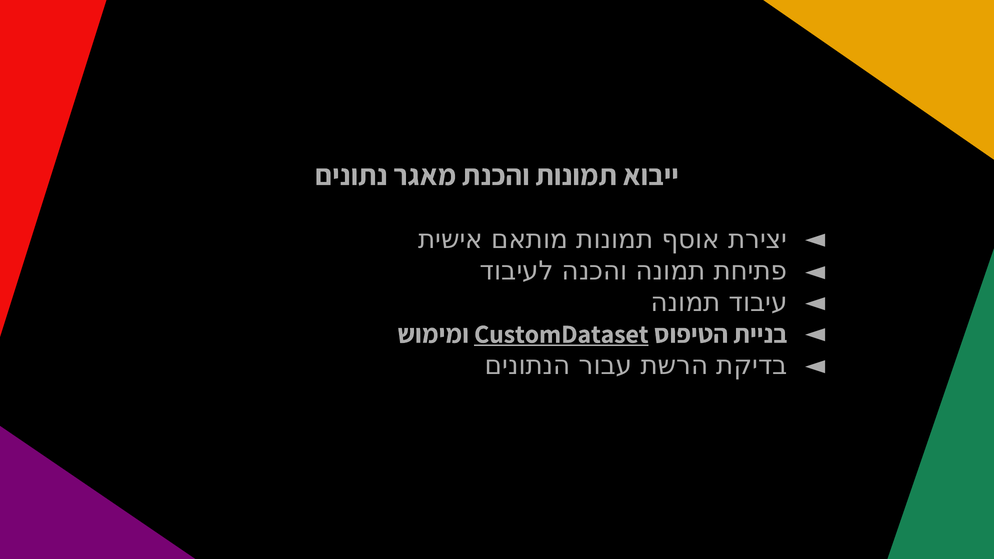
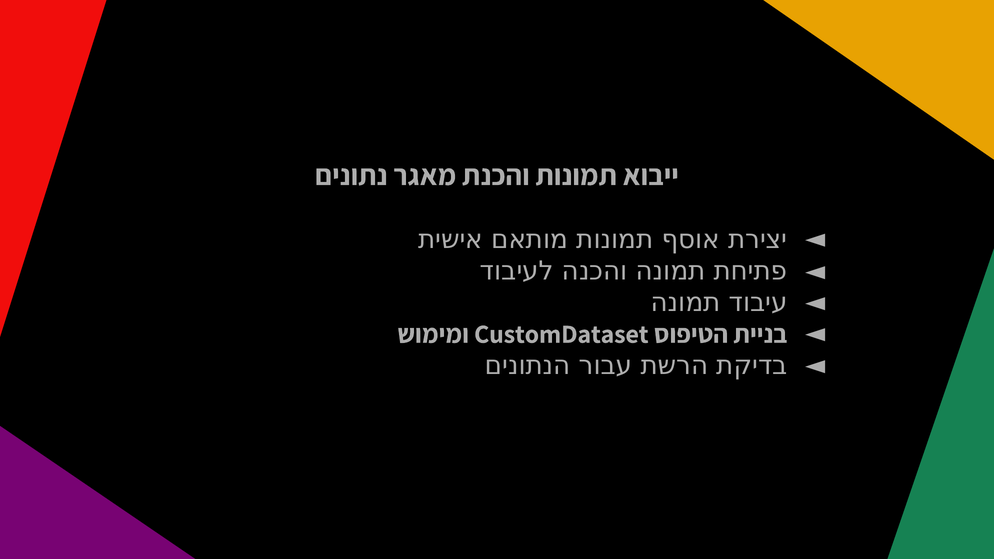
CustomDataset underline: present -> none (561, 334)
